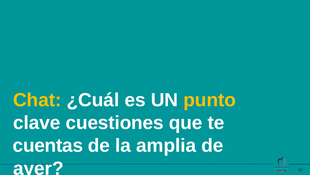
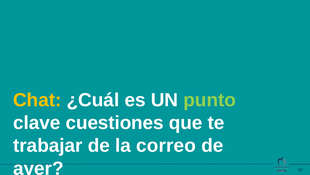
punto colour: yellow -> light green (210, 100)
cuentas: cuentas -> trabajar (48, 145)
amplia: amplia -> correo (166, 145)
